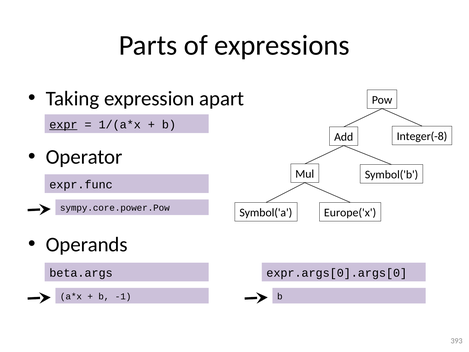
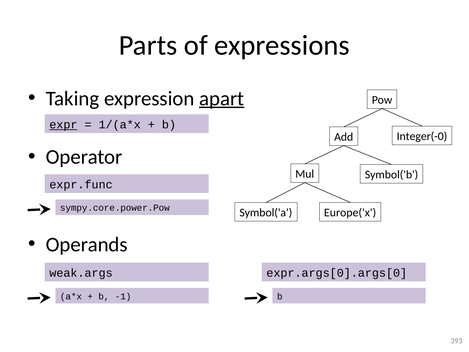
apart underline: none -> present (222, 98)
Integer(-8: Integer(-8 -> Integer(-0 (422, 136)
beta.args: beta.args -> weak.args (81, 273)
